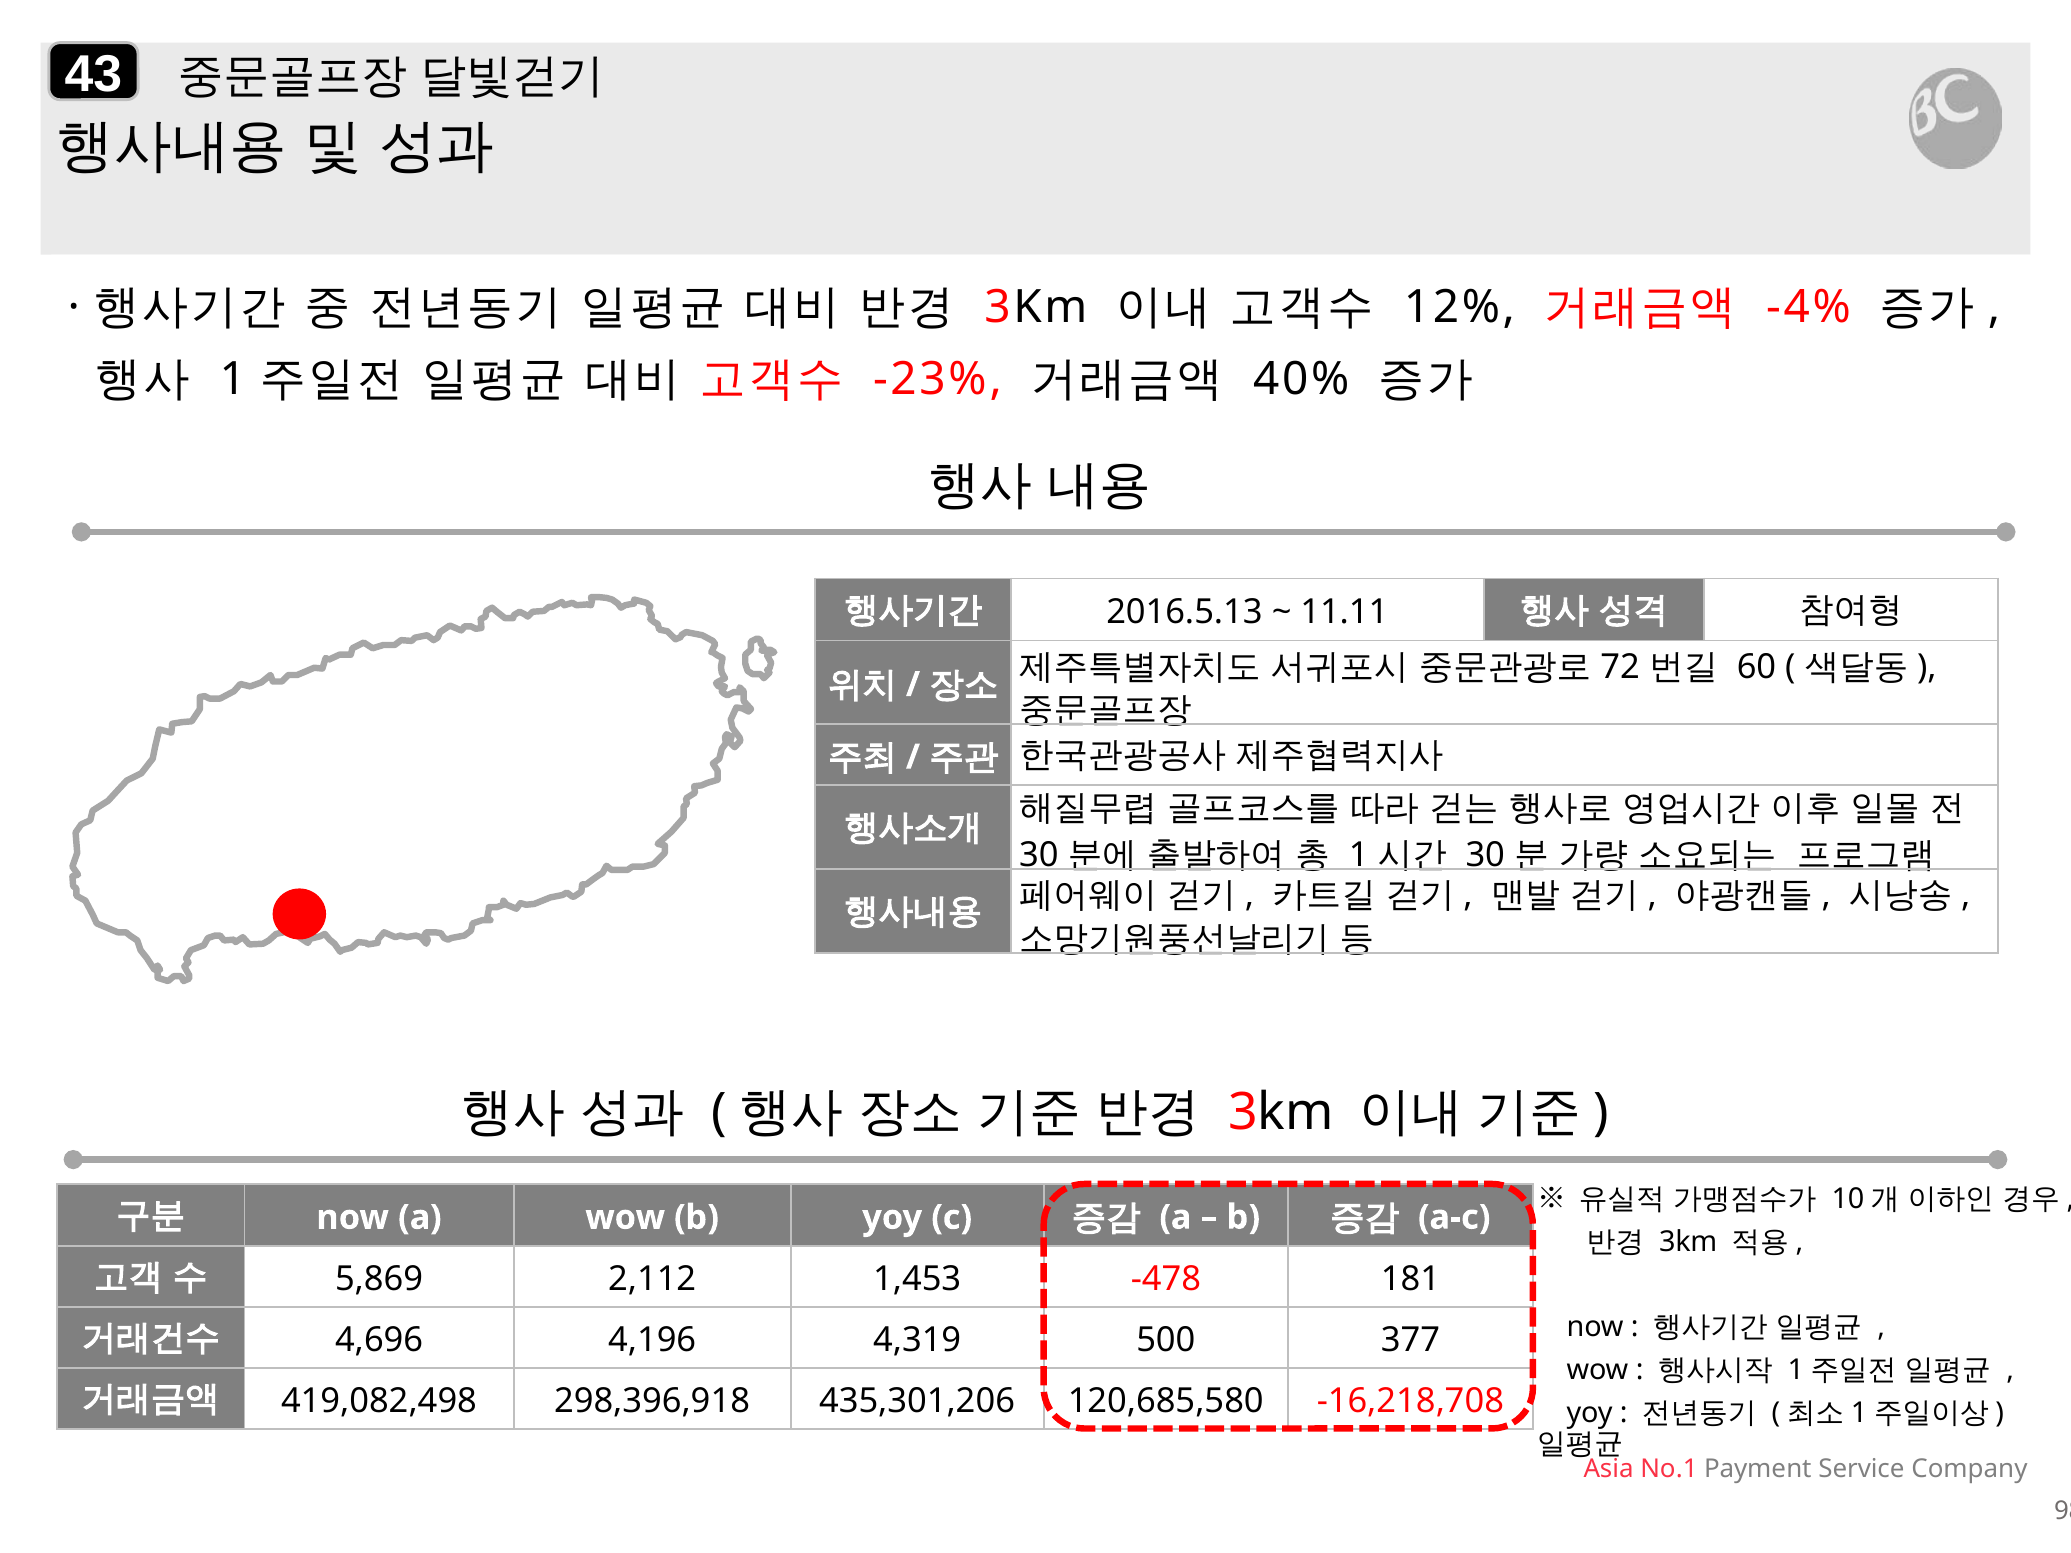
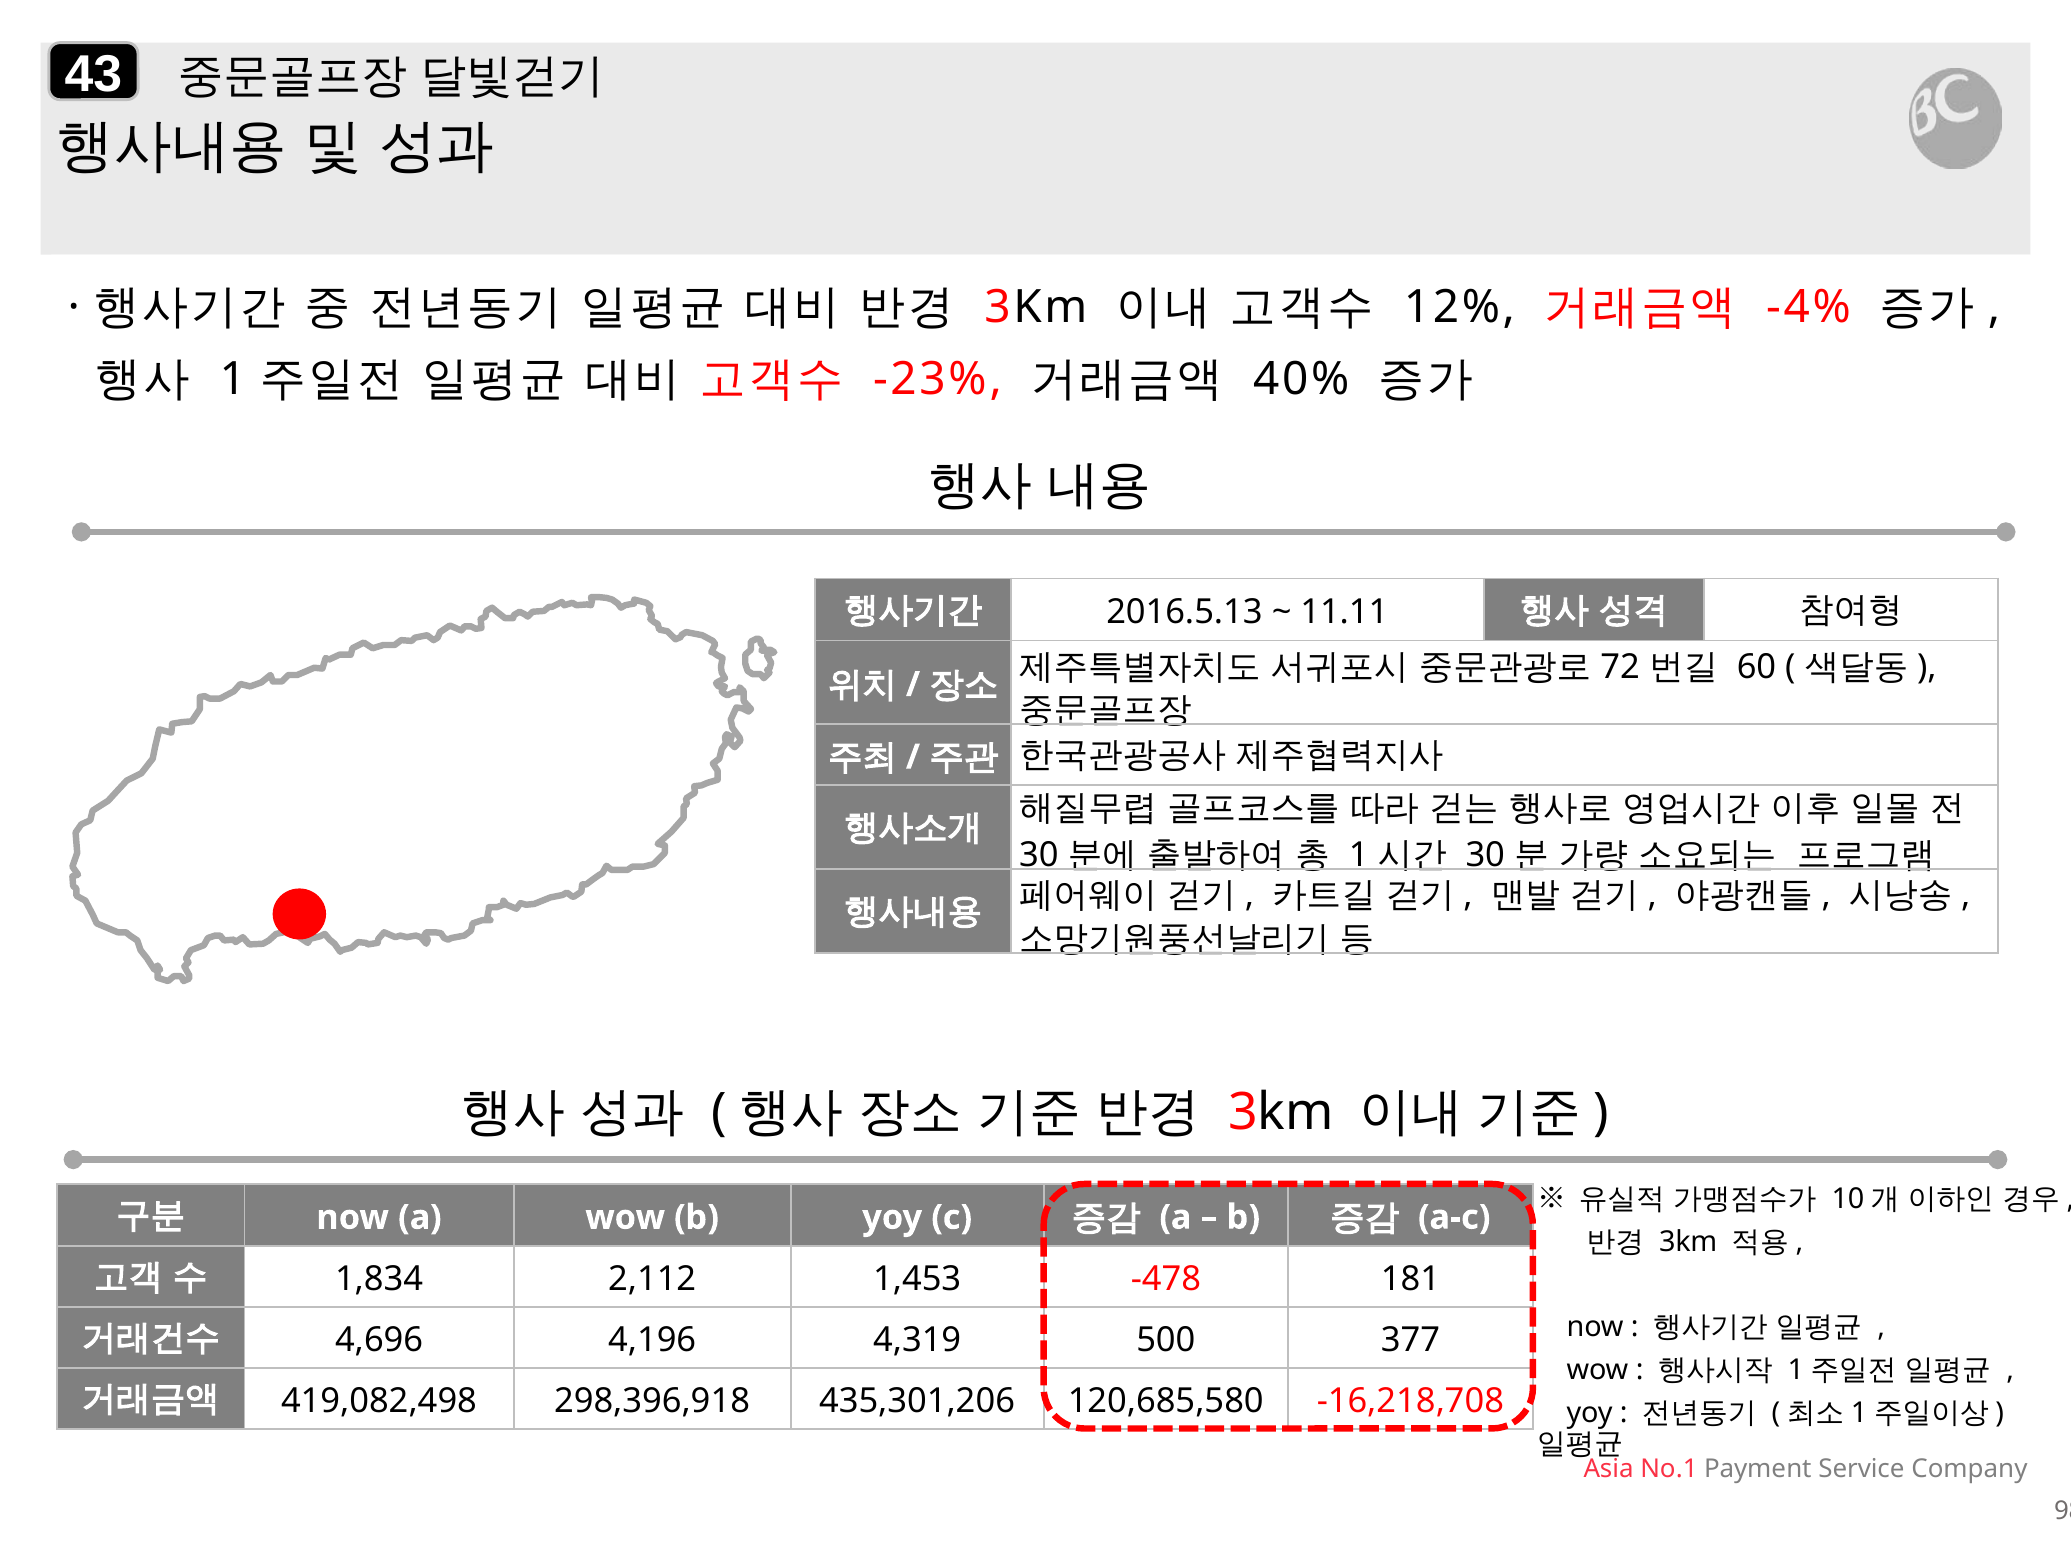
5,869: 5,869 -> 1,834 (379, 1279)
